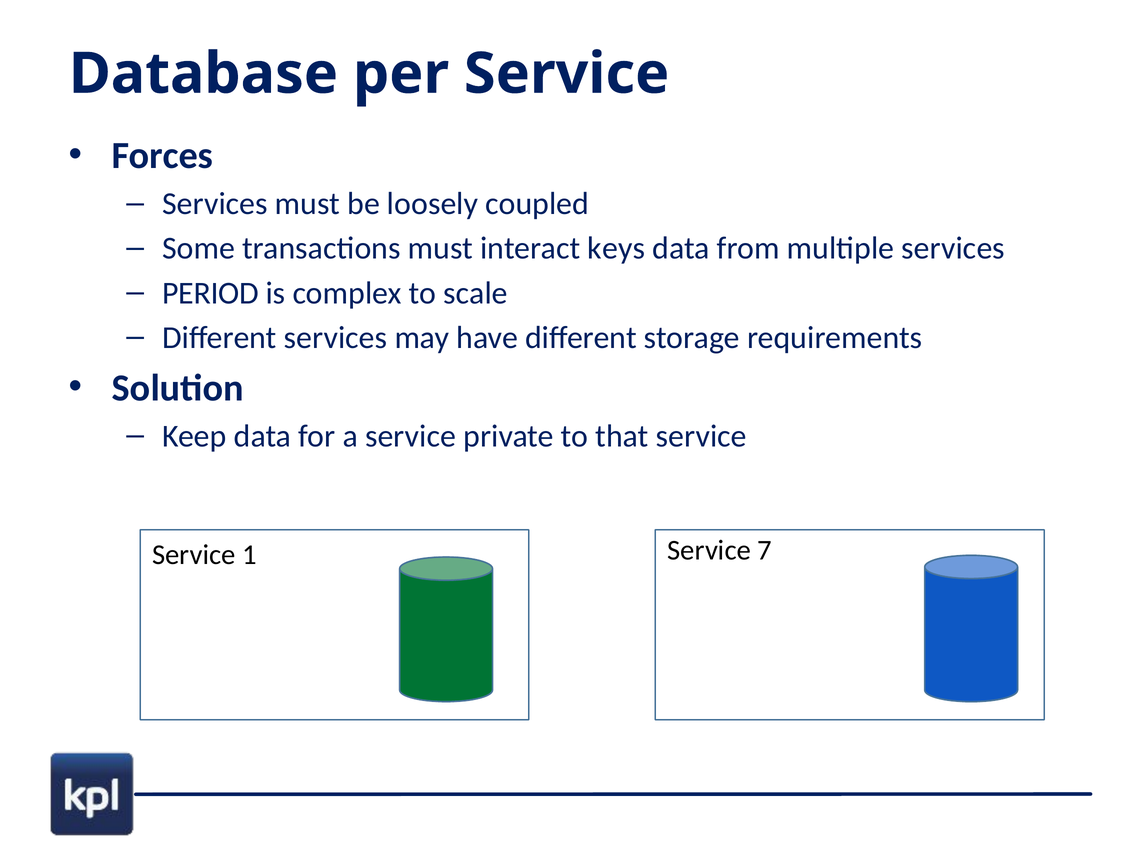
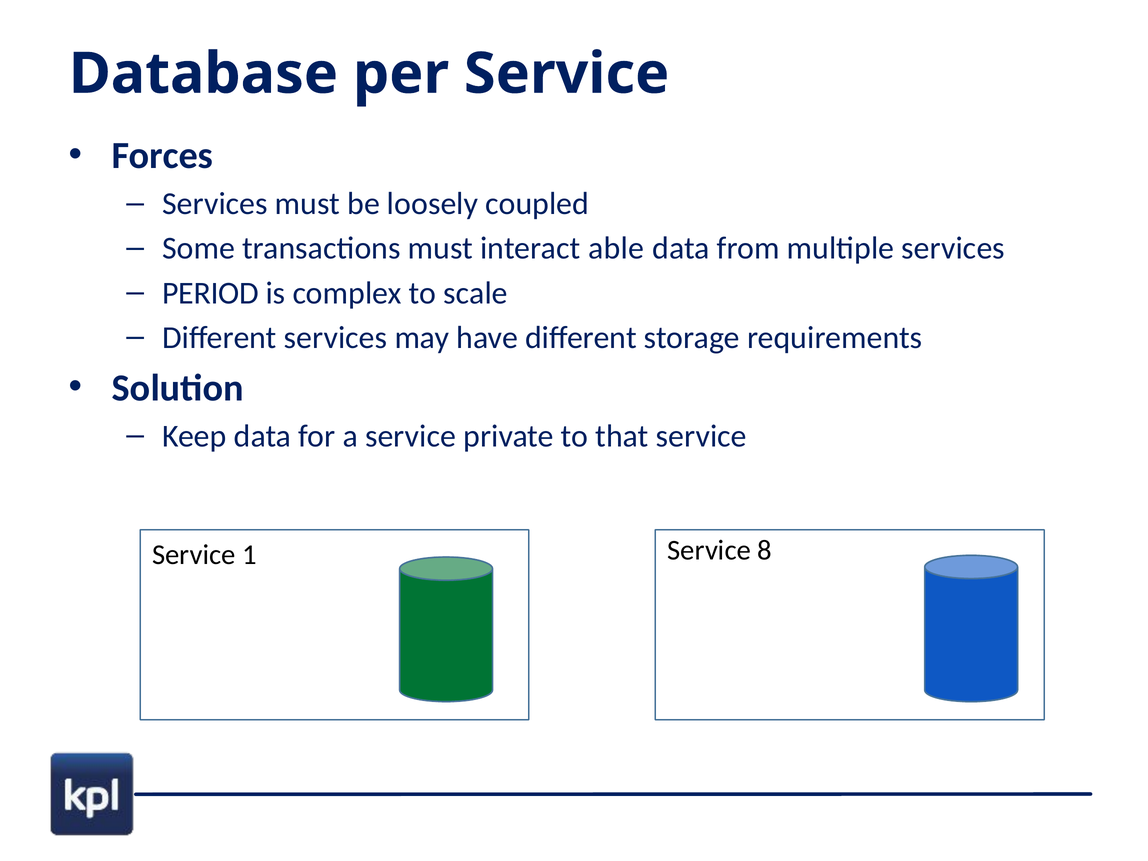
keys: keys -> able (616, 248)
7: 7 -> 8 (765, 550)
